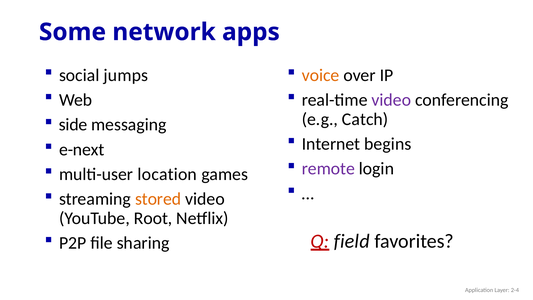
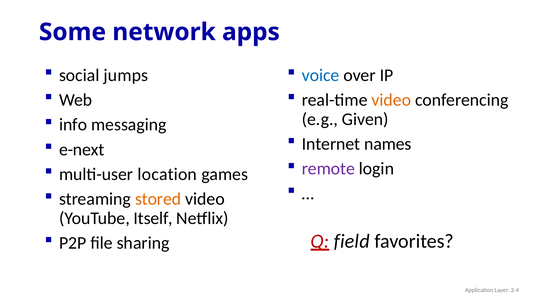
voice colour: orange -> blue (321, 75)
video colour: purple -> orange (391, 100)
Catch: Catch -> Given (365, 119)
side: side -> info (73, 125)
begins: begins -> names (388, 144)
Root: Root -> Itself (153, 218)
